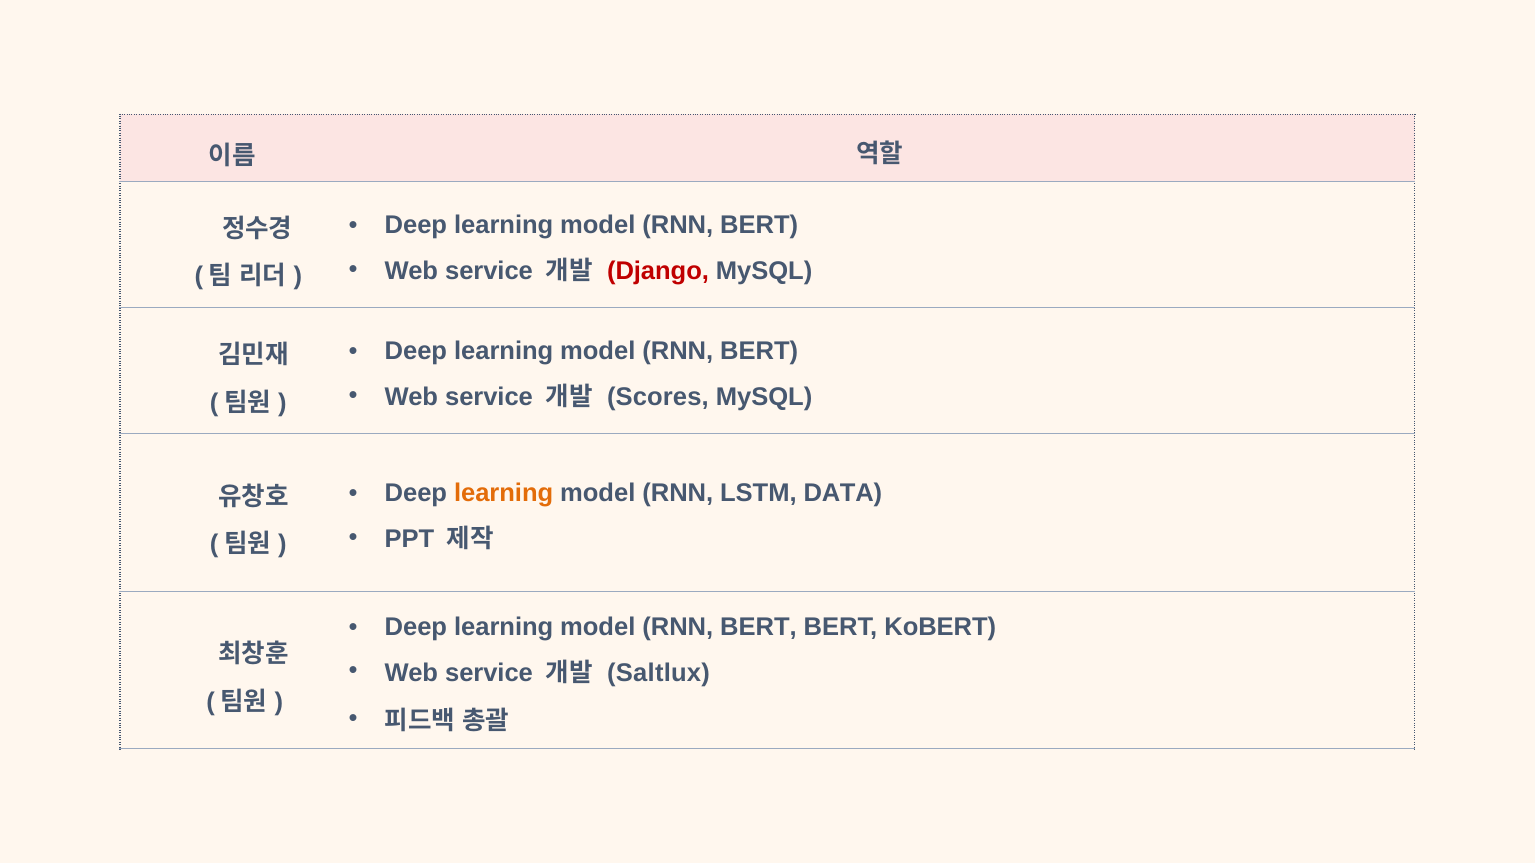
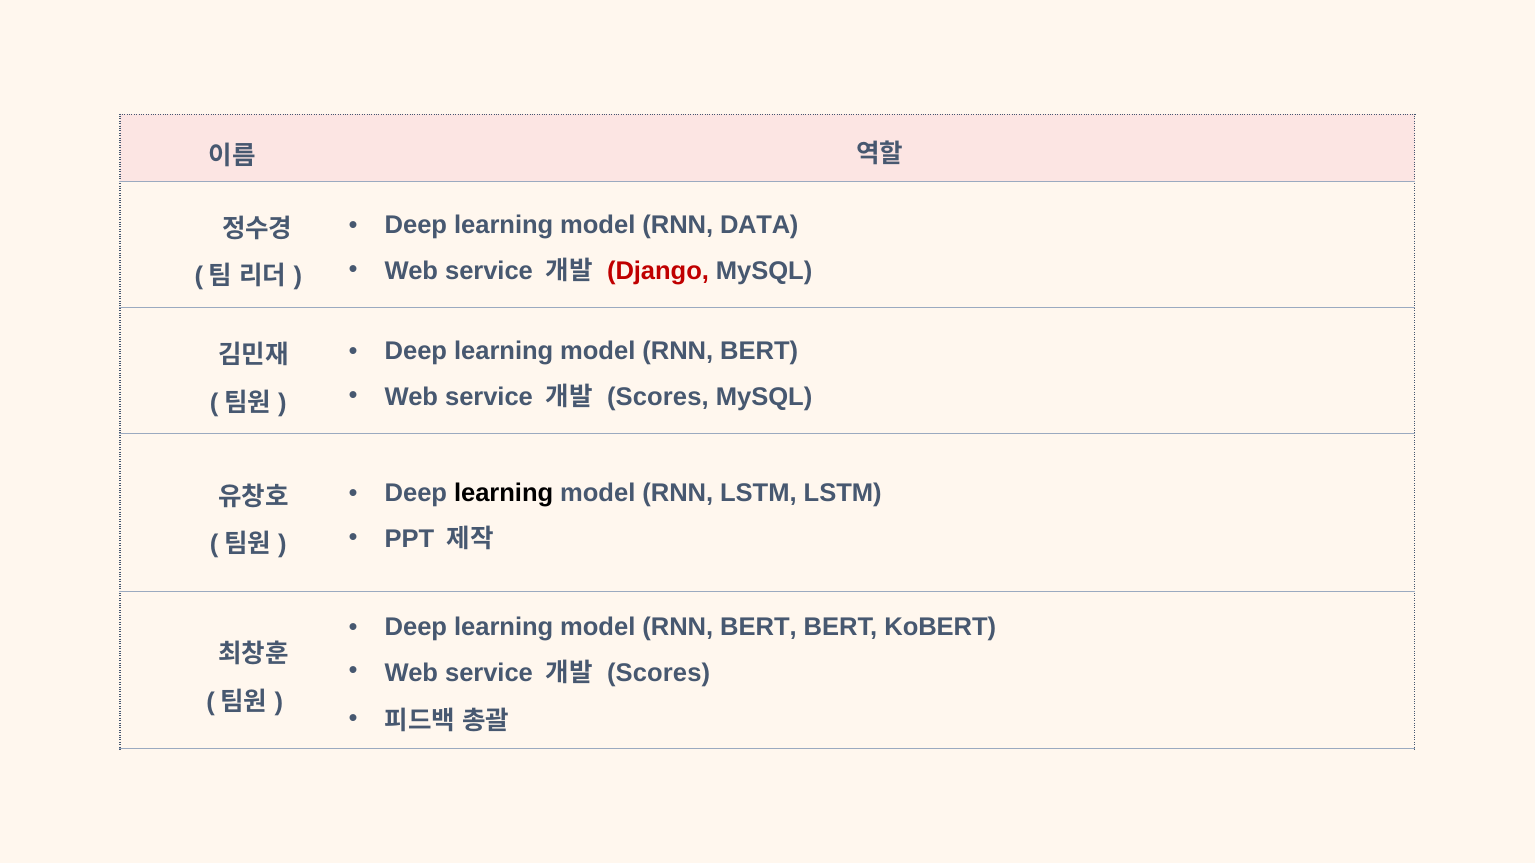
BERT: BERT -> DATA (759, 225)
learning colour: orange -> black (504, 493)
LSTM DATA: DATA -> LSTM (843, 493)
Saltlux: Saltlux -> Scores (659, 673)
